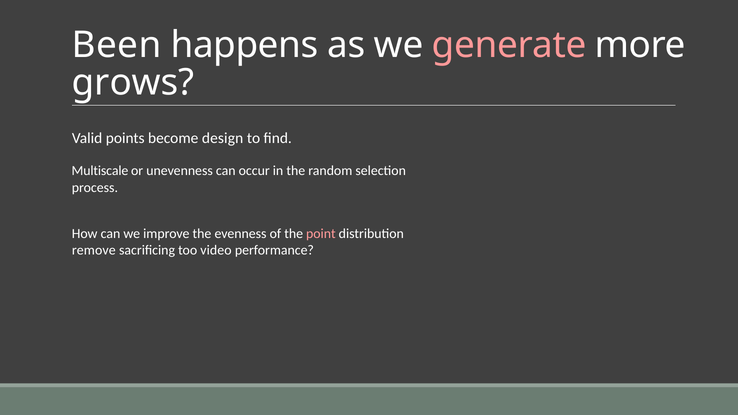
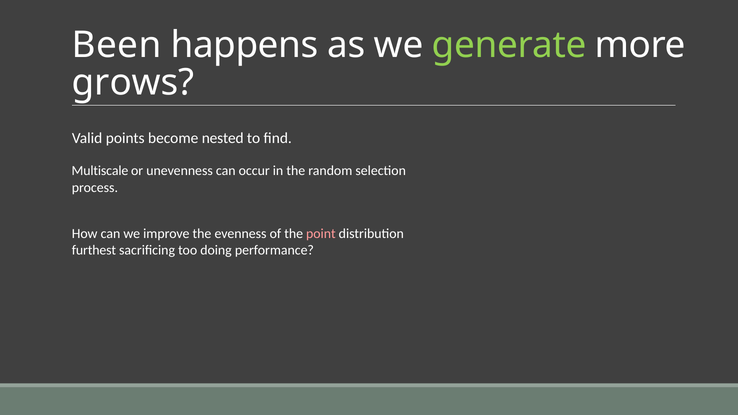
generate colour: pink -> light green (509, 45)
design: design -> nested (223, 138)
remove: remove -> furthest (94, 250)
video: video -> doing (216, 250)
